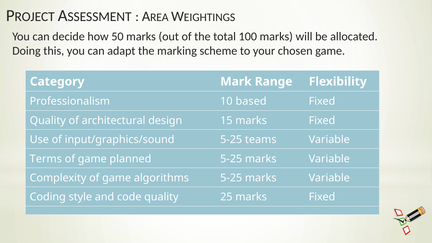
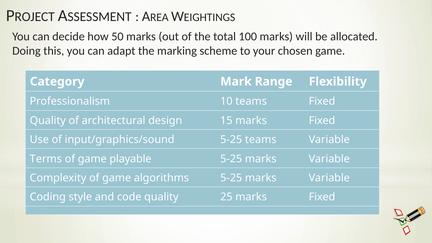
10 based: based -> teams (251, 101)
planned: planned -> playable (130, 159)
